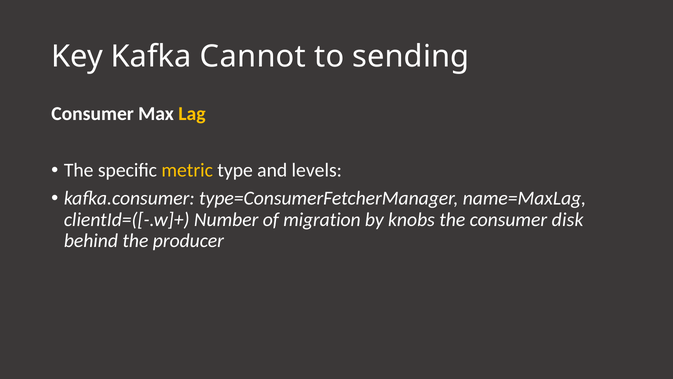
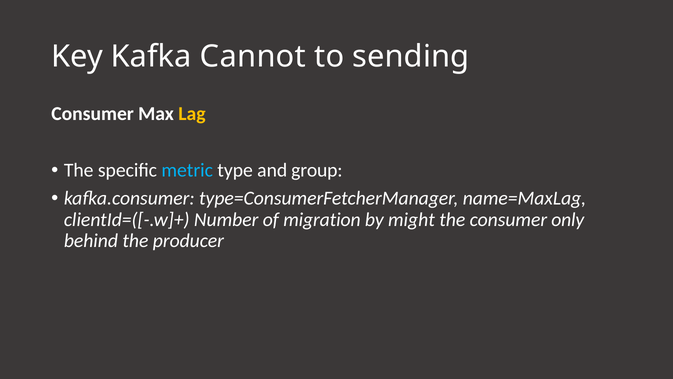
metric colour: yellow -> light blue (187, 170)
levels: levels -> group (317, 170)
knobs: knobs -> might (411, 219)
disk: disk -> only (568, 219)
